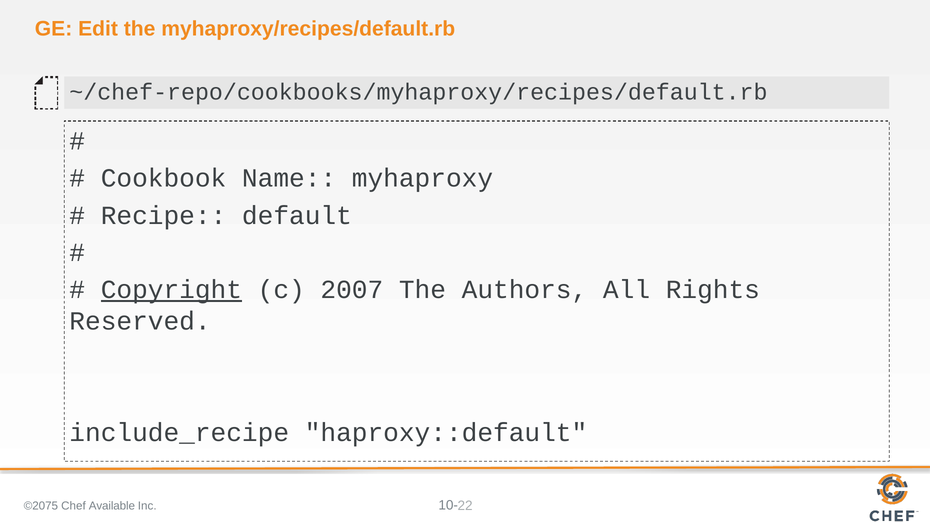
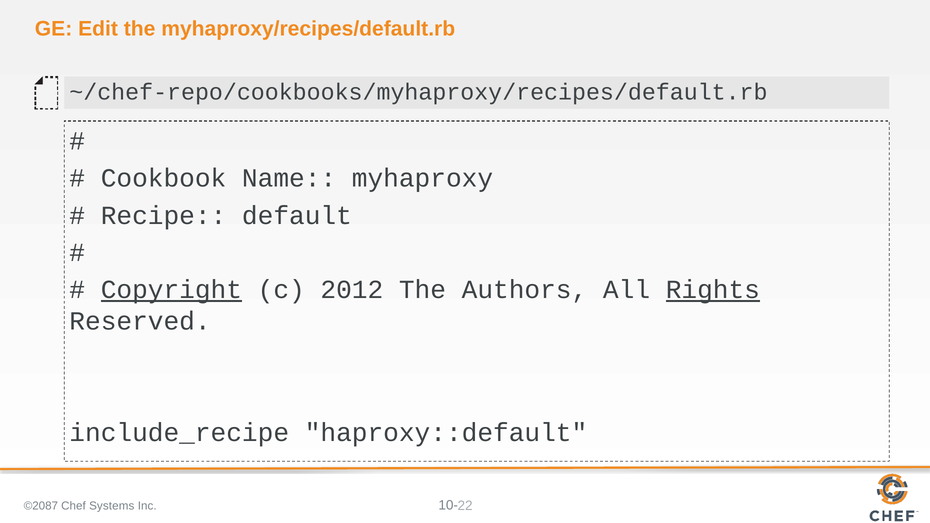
2007: 2007 -> 2012 (352, 290)
Rights underline: none -> present (713, 290)
©2075: ©2075 -> ©2087 (41, 506)
Available: Available -> Systems (112, 506)
